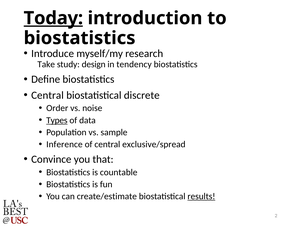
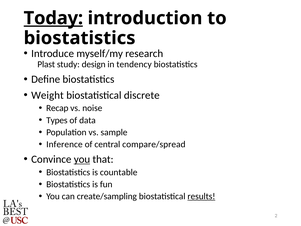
Take: Take -> Plast (46, 64)
Central: Central -> Weight (47, 95)
Order: Order -> Recap (57, 108)
Types underline: present -> none (57, 120)
exclusive/spread: exclusive/spread -> compare/spread (154, 144)
you underline: none -> present (82, 159)
create/estimate: create/estimate -> create/sampling (107, 196)
